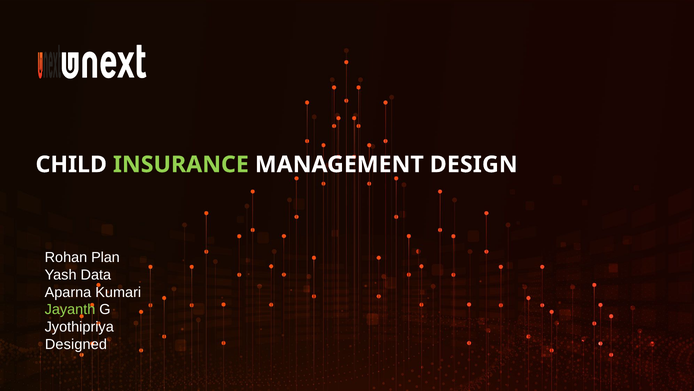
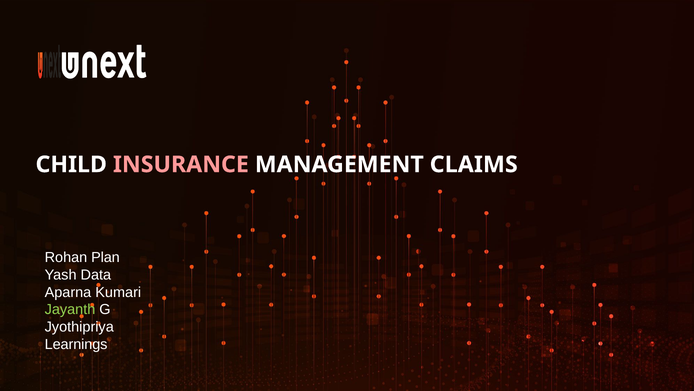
INSURANCE colour: light green -> pink (181, 164)
DESIGN: DESIGN -> CLAIMS (474, 164)
Designed: Designed -> Learnings (76, 344)
